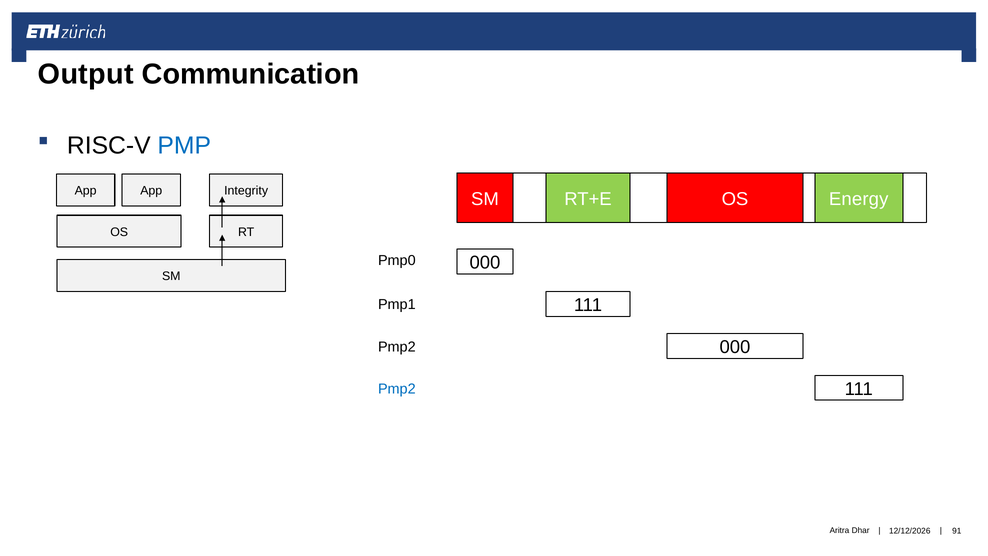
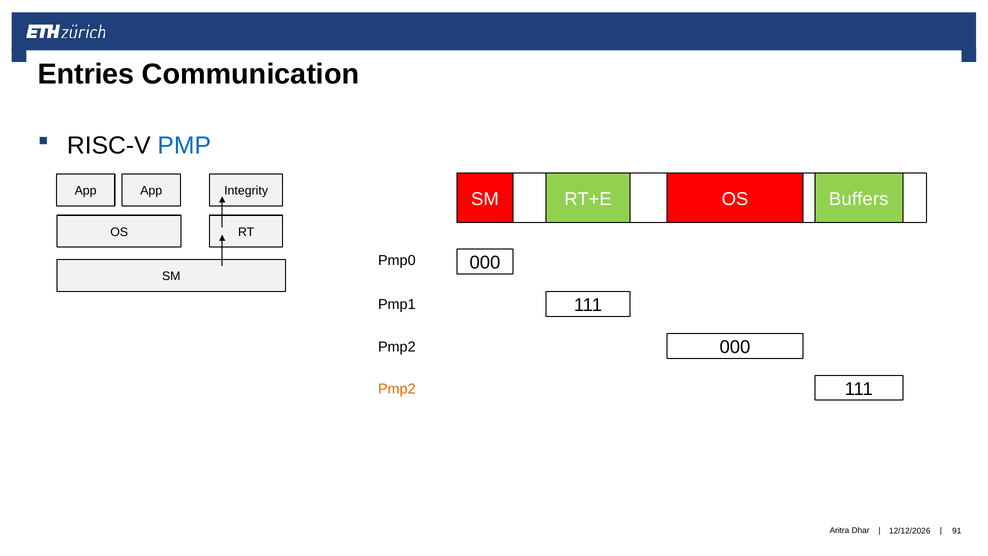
Output: Output -> Entries (86, 74)
Energy: Energy -> Buffers (859, 199)
Pmp2 colour: blue -> orange (397, 389)
